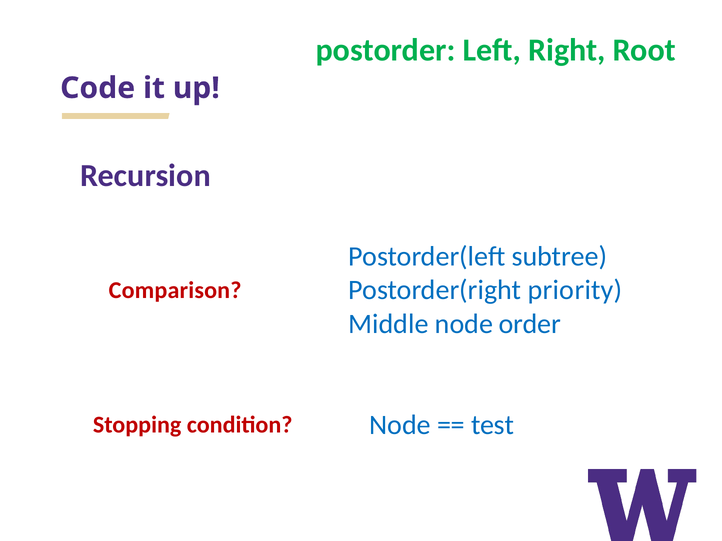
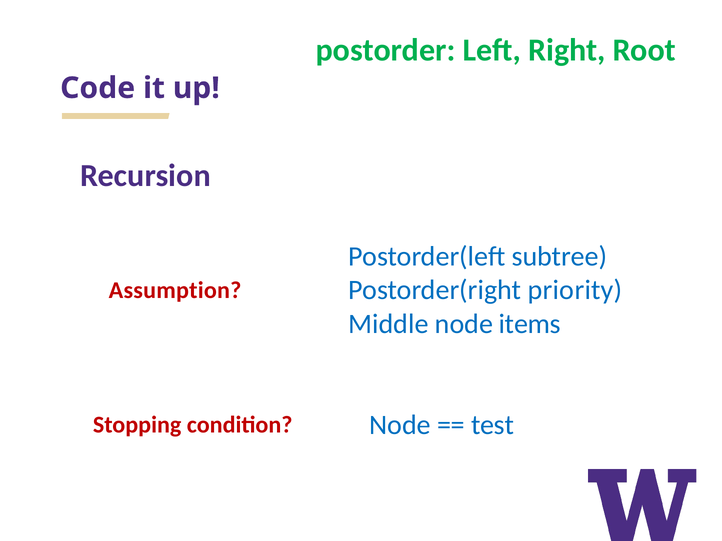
Comparison: Comparison -> Assumption (175, 290)
order: order -> items (530, 324)
